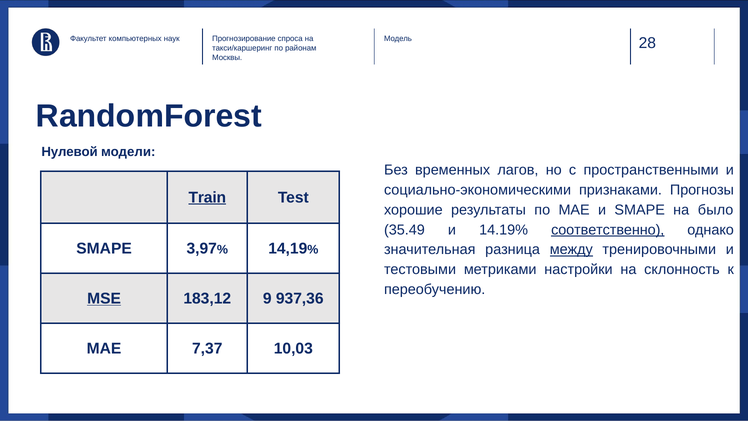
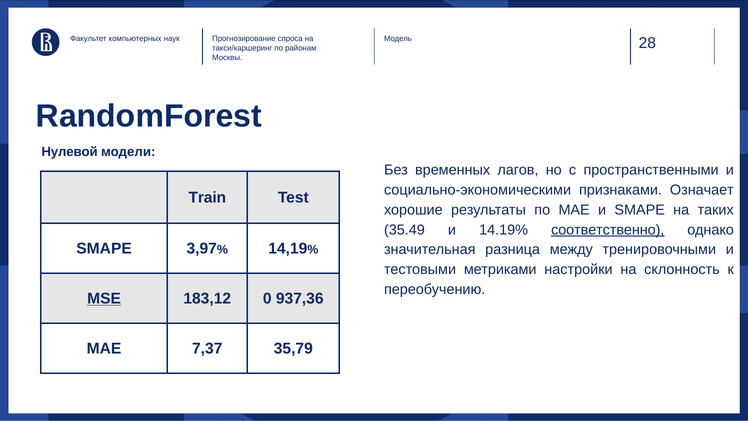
Прогнозы: Прогнозы -> Означает (702, 190)
Train underline: present -> none (207, 197)
было: было -> таких (716, 210)
между underline: present -> none (571, 249)
9: 9 -> 0 (267, 298)
10,03: 10,03 -> 35,79 (293, 348)
